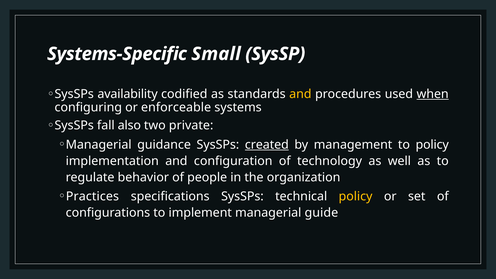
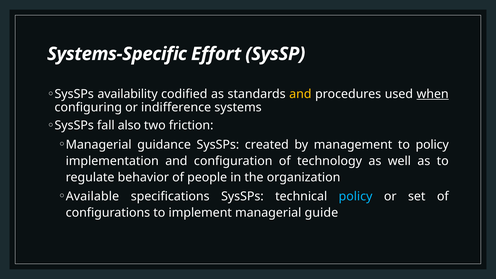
Small: Small -> Effort (216, 54)
enforceable: enforceable -> indifference (176, 107)
private: private -> friction (191, 125)
created underline: present -> none (267, 145)
Practices: Practices -> Available (92, 196)
policy colour: yellow -> light blue (356, 196)
